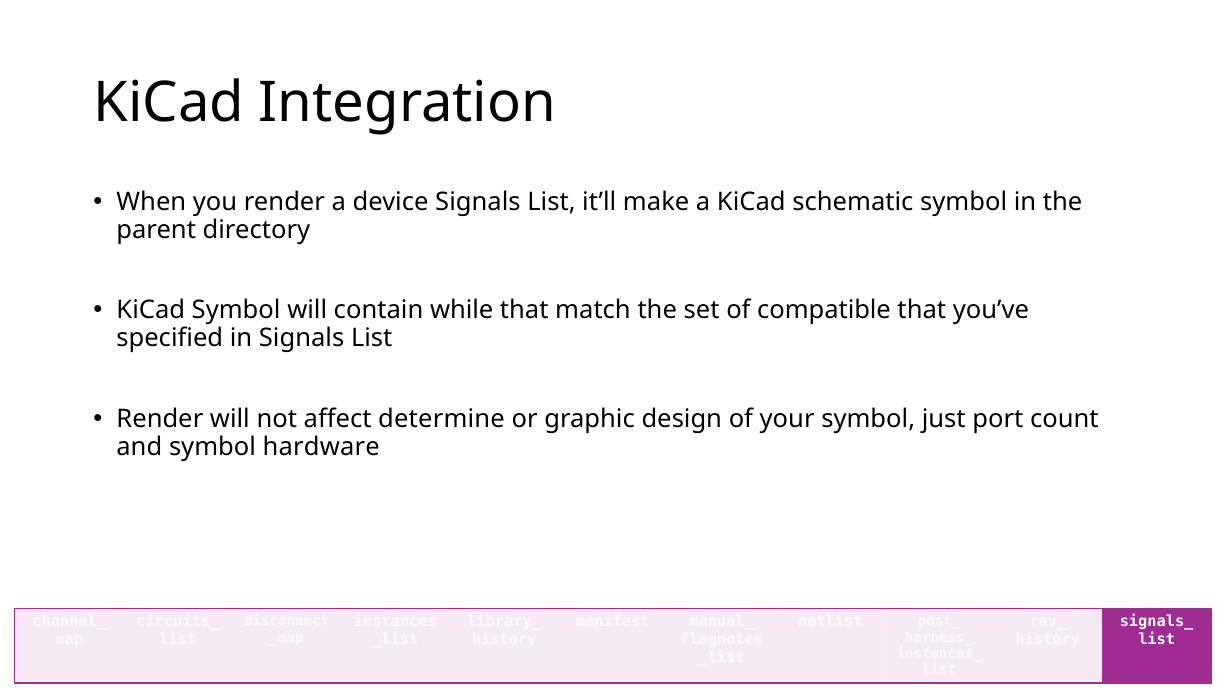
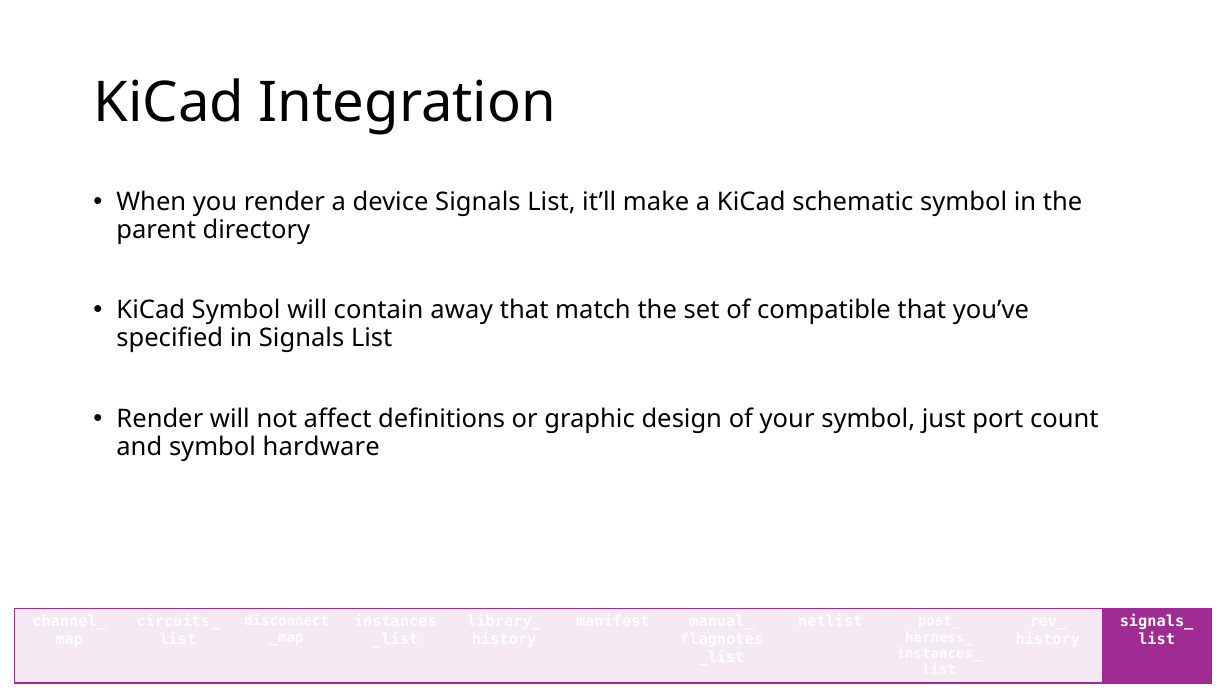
while: while -> away (462, 310)
determine: determine -> definitions (442, 419)
